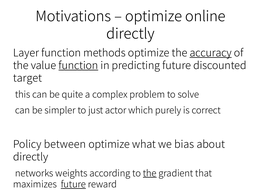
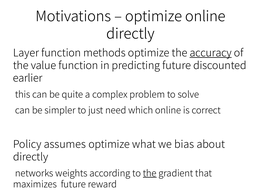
function underline: present -> none (78, 65)
target: target -> earlier (28, 78)
actor: actor -> need (116, 110)
which purely: purely -> online (168, 110)
between: between -> assumes (65, 144)
future underline: present -> none (73, 184)
